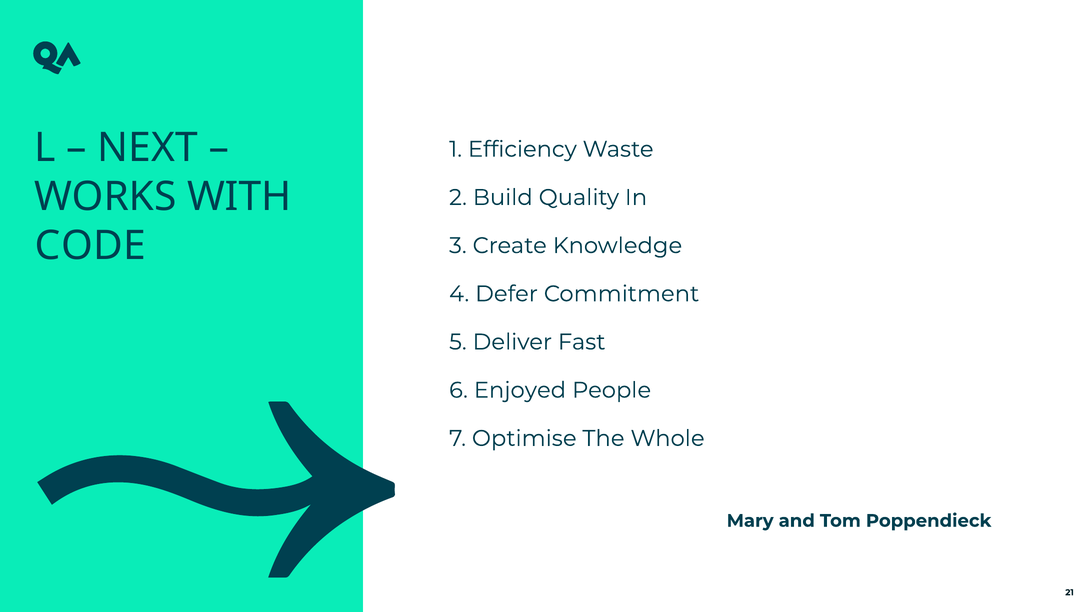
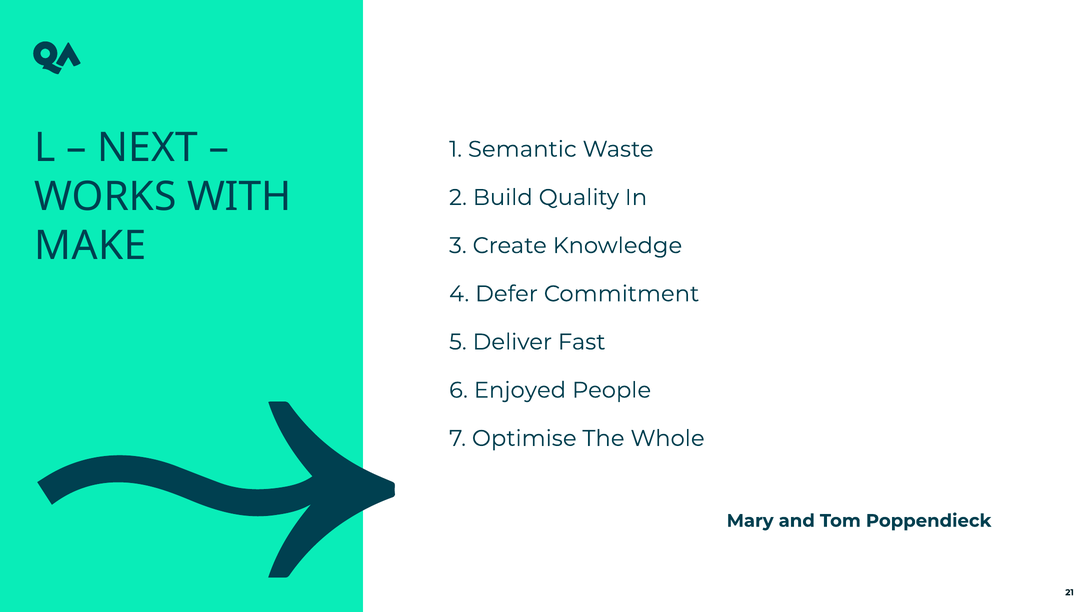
Efficiency: Efficiency -> Semantic (522, 149)
CODE: CODE -> MAKE (90, 245)
